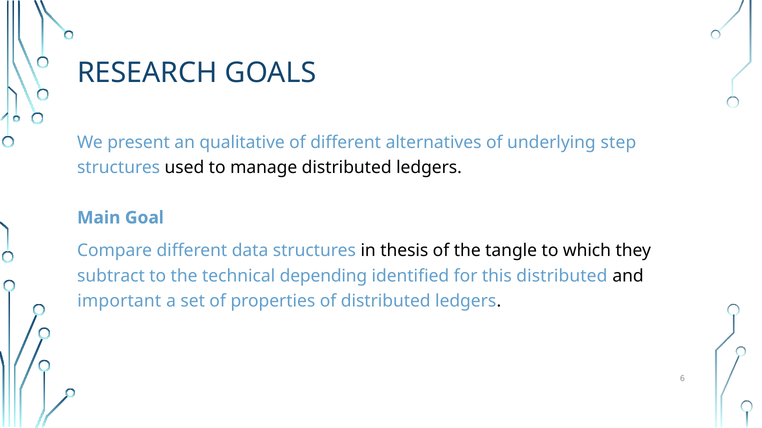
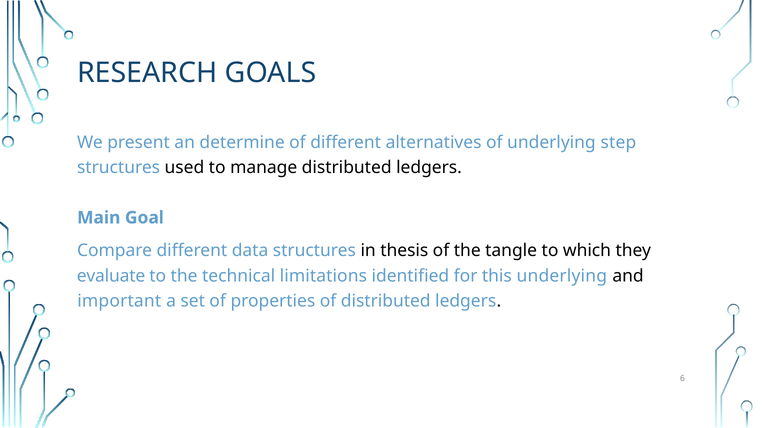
qualitative: qualitative -> determine (242, 143)
subtract: subtract -> evaluate (111, 276)
depending: depending -> limitations (323, 276)
this distributed: distributed -> underlying (562, 276)
